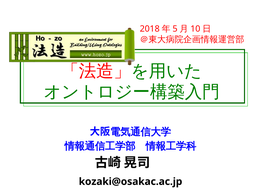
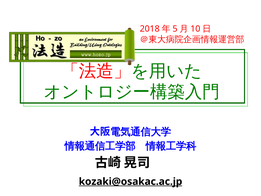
kozaki@osakac.ac.jp underline: none -> present (131, 181)
